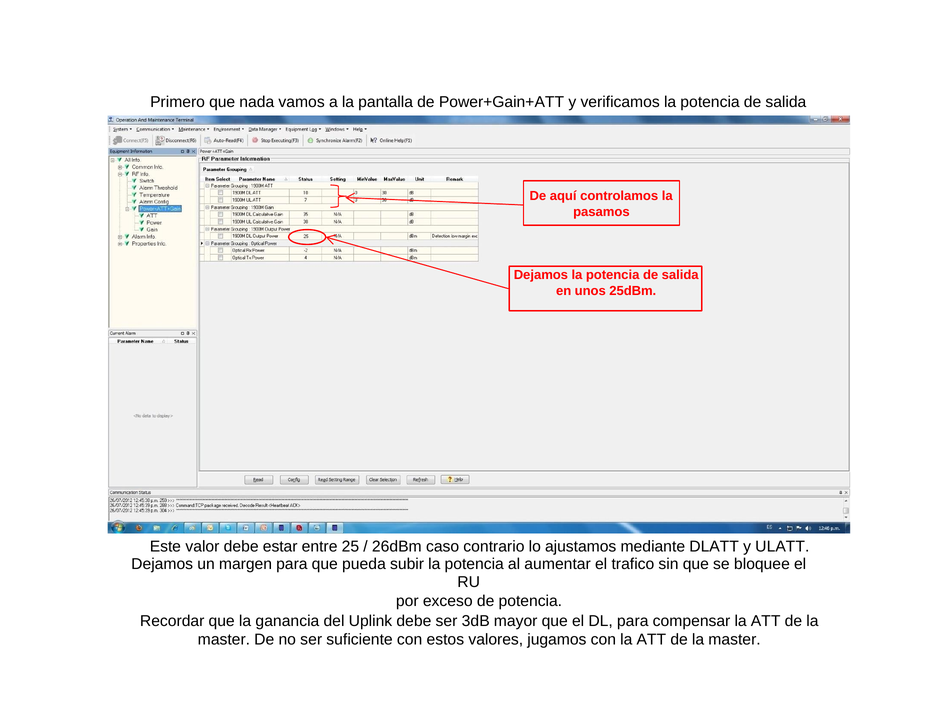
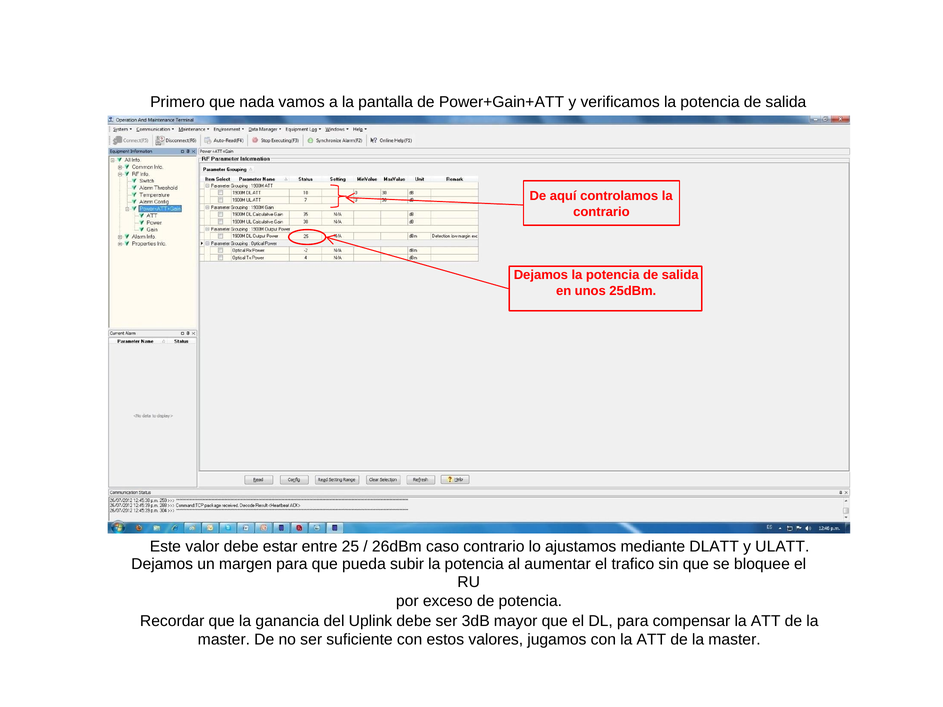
pasamos: pasamos -> contrario (601, 212)
